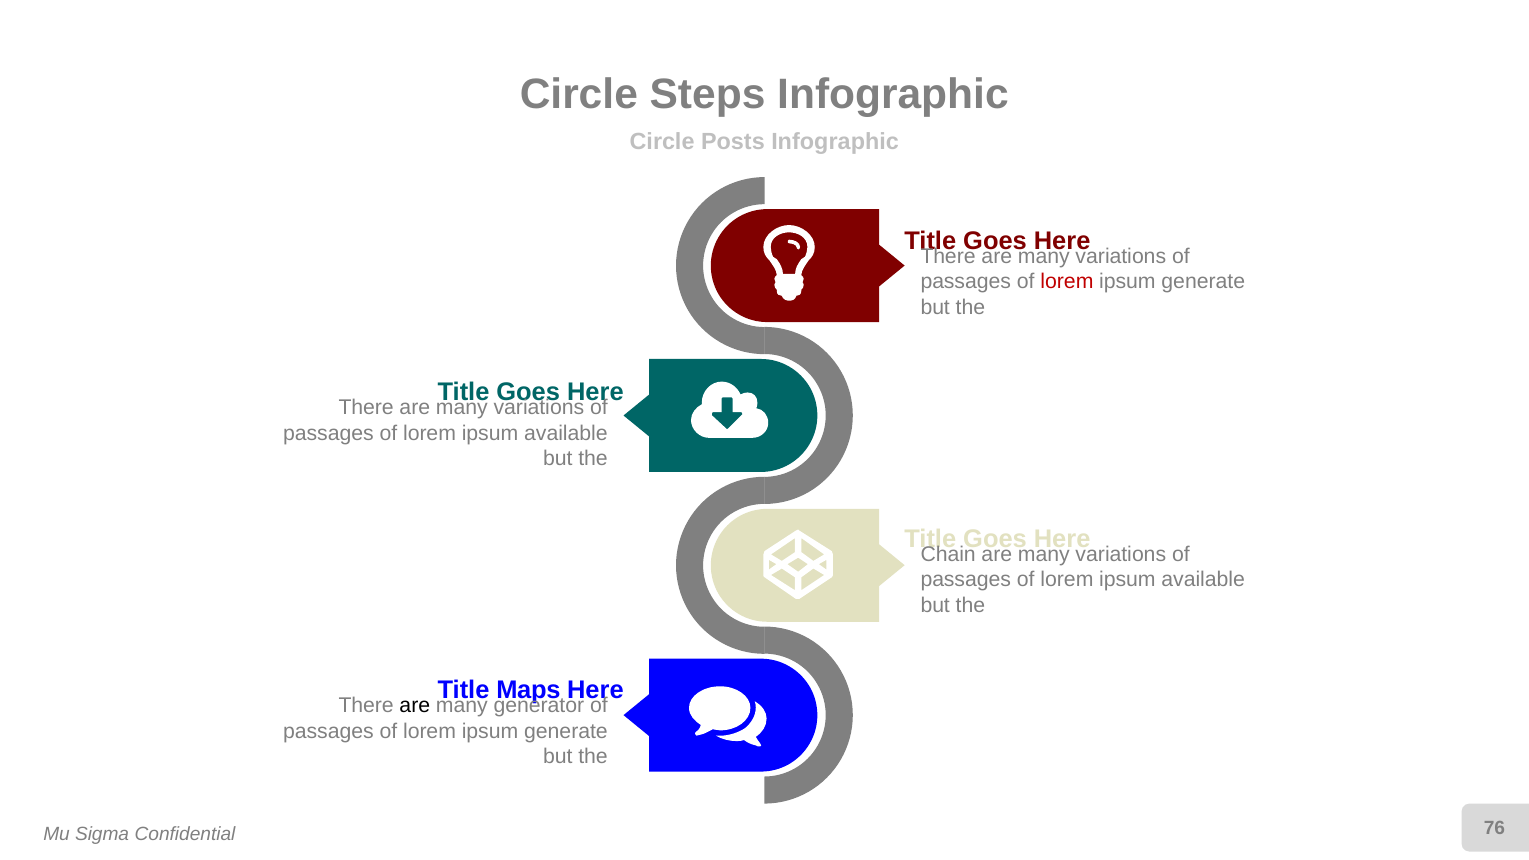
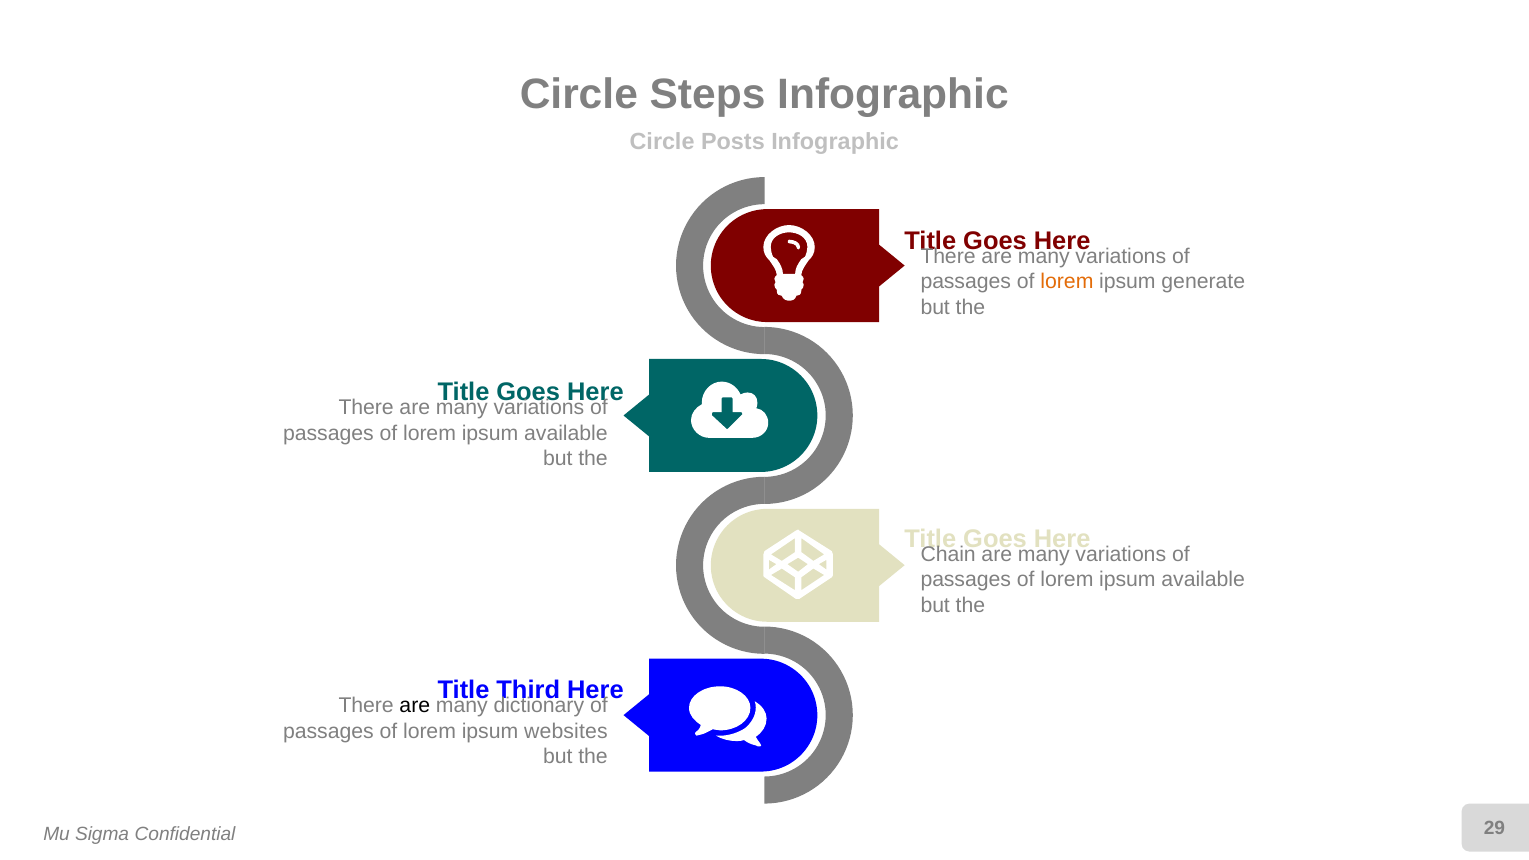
lorem colour: red -> orange (1067, 282)
Maps: Maps -> Third (528, 690)
generator: generator -> dictionary (539, 706)
generate: generate -> websites (566, 731)
76: 76 -> 29 (1494, 828)
